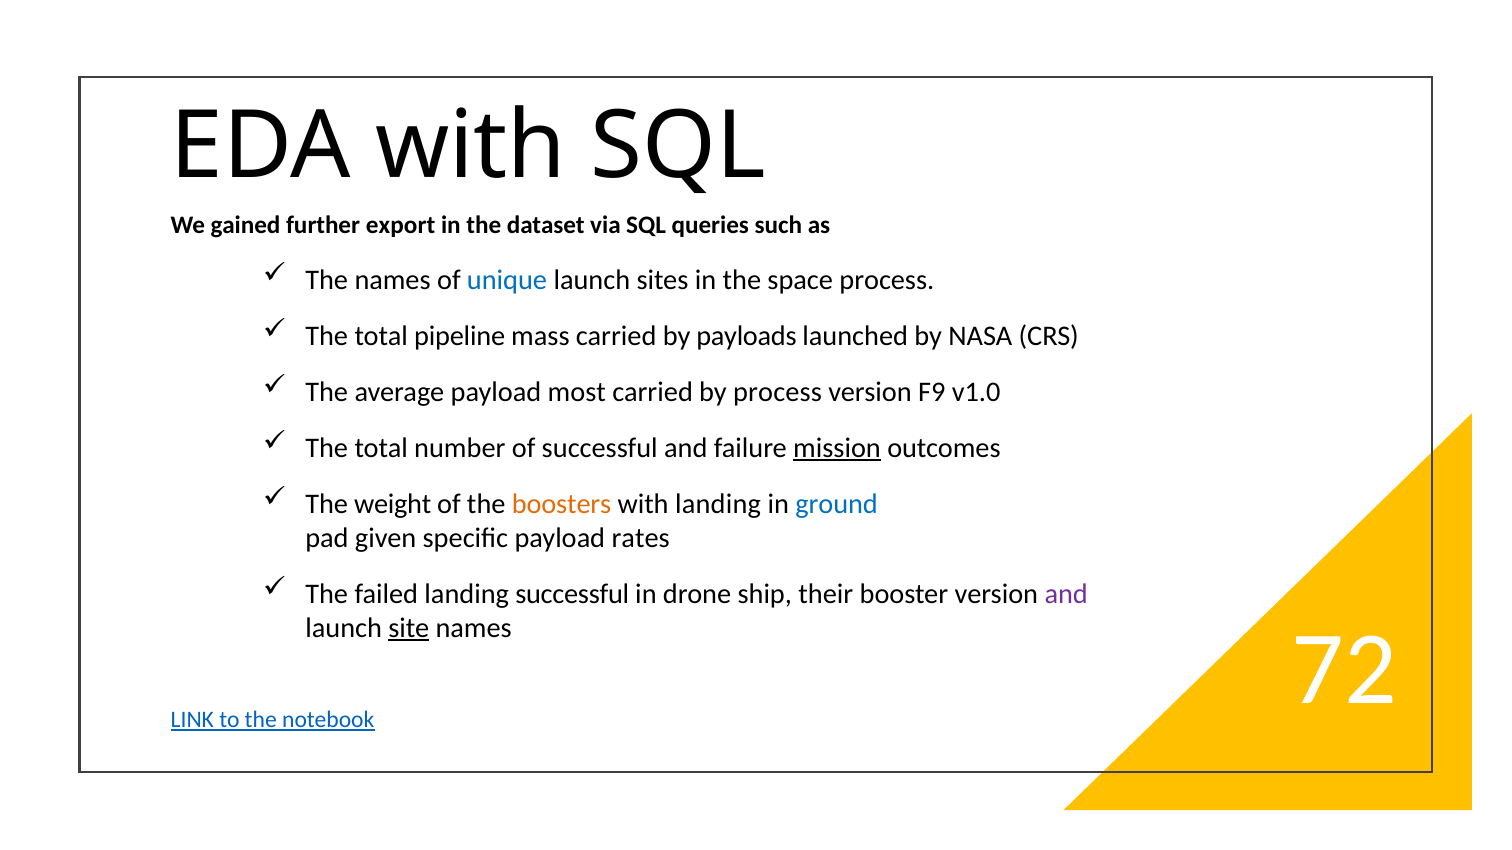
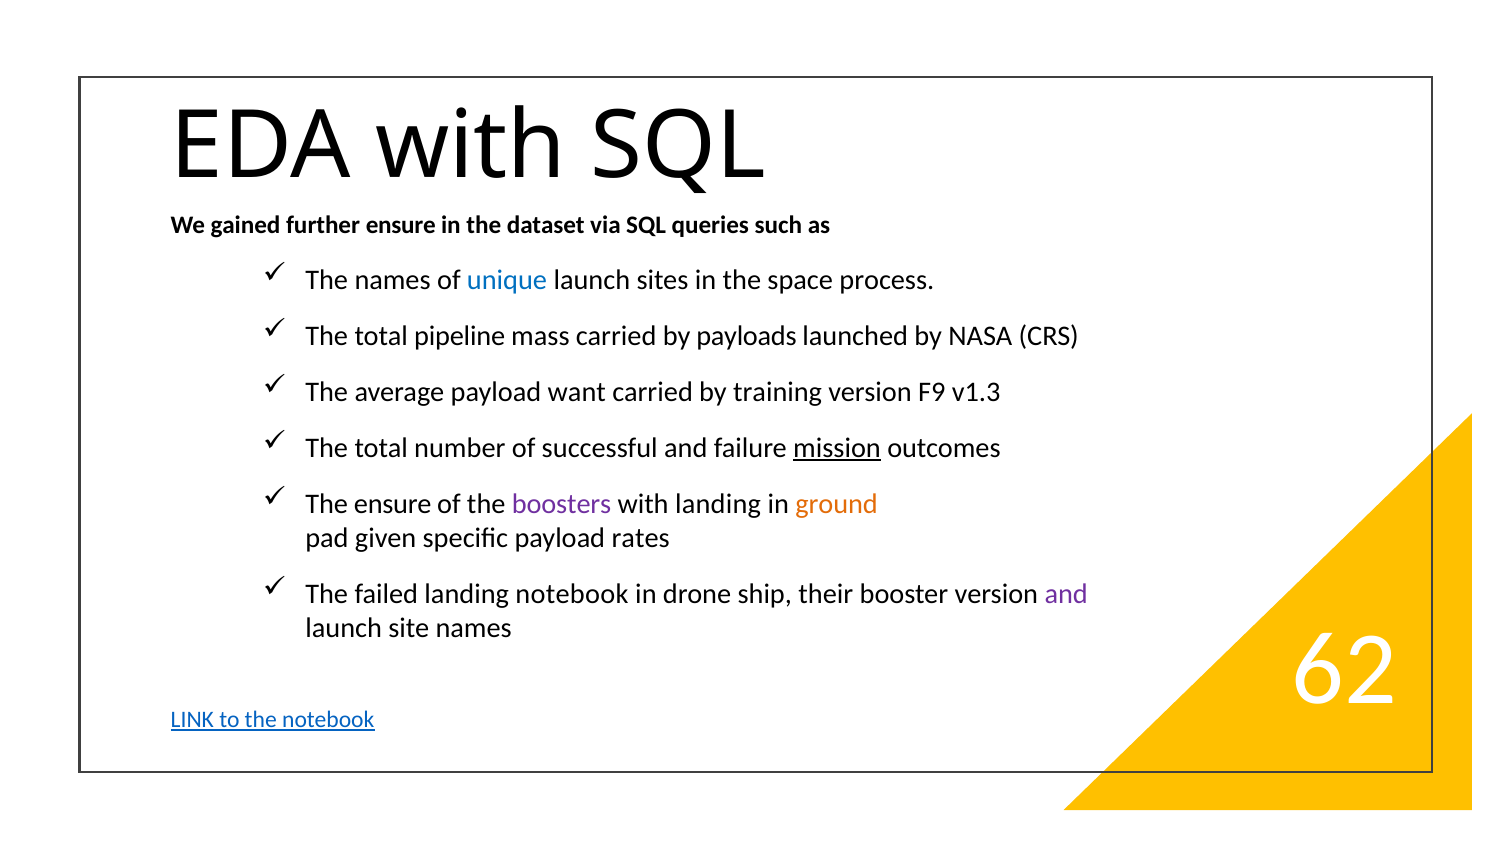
further export: export -> ensure (401, 225)
most: most -> want (577, 392)
by process: process -> training (778, 392)
v1.0: v1.0 -> v1.3 (976, 392)
The weight: weight -> ensure (393, 504)
boosters colour: orange -> purple (562, 504)
ground colour: blue -> orange (837, 504)
landing successful: successful -> notebook (572, 594)
site underline: present -> none (409, 628)
72: 72 -> 62 (1344, 669)
